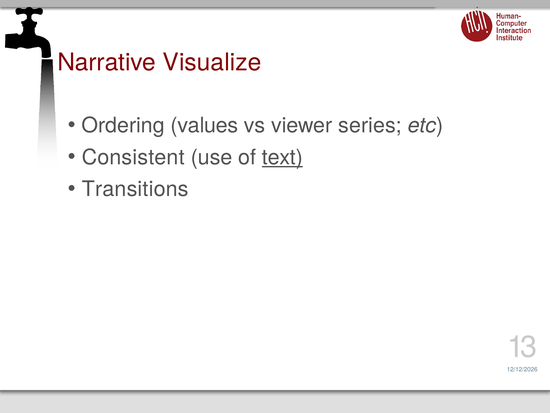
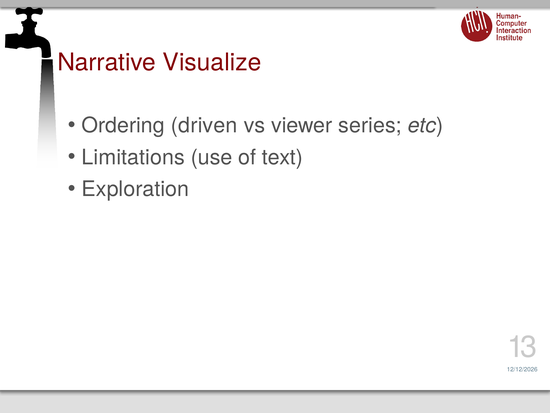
values: values -> driven (204, 125)
Consistent: Consistent -> Limitations (133, 157)
text underline: present -> none (282, 157)
Transitions: Transitions -> Exploration (135, 189)
